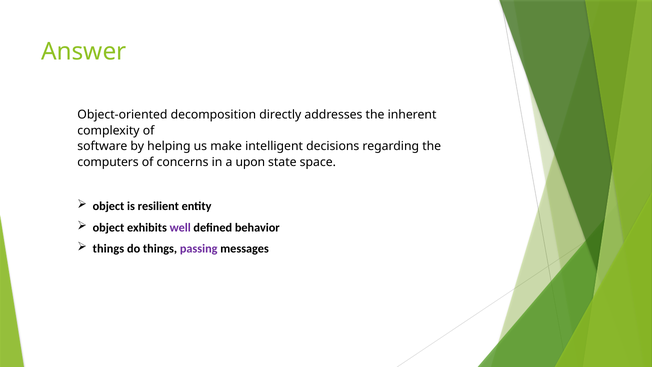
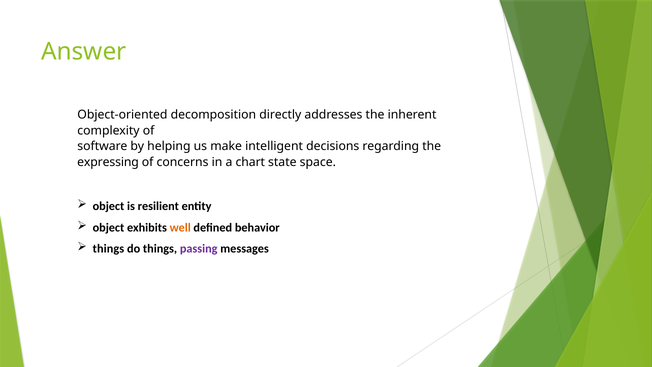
computers: computers -> expressing (108, 162)
upon: upon -> chart (250, 162)
well colour: purple -> orange (180, 227)
